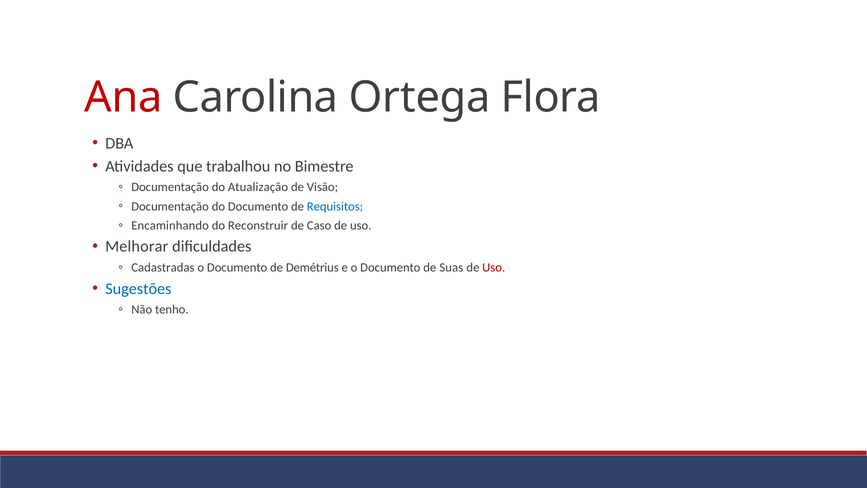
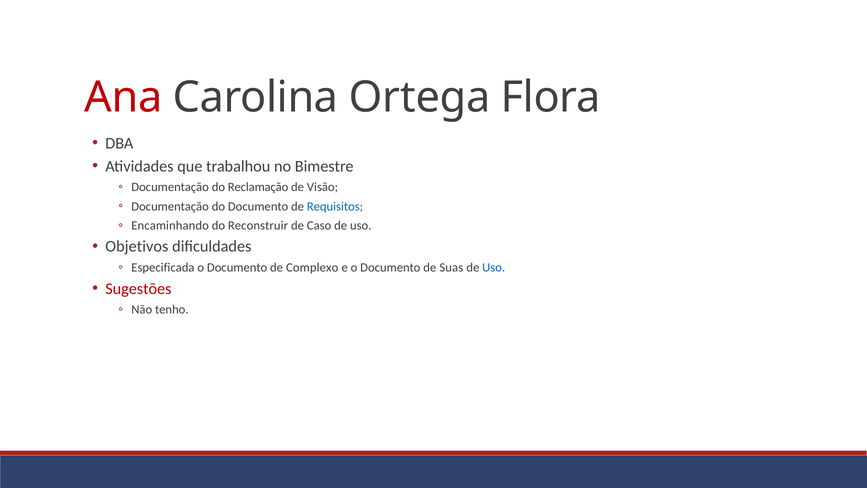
Atualização: Atualização -> Reclamação (258, 187)
Melhorar: Melhorar -> Objetivos (137, 246)
Cadastradas: Cadastradas -> Especificada (163, 267)
Demétrius: Demétrius -> Complexo (312, 267)
Uso colour: red -> blue (494, 267)
Sugestões colour: blue -> red (138, 288)
